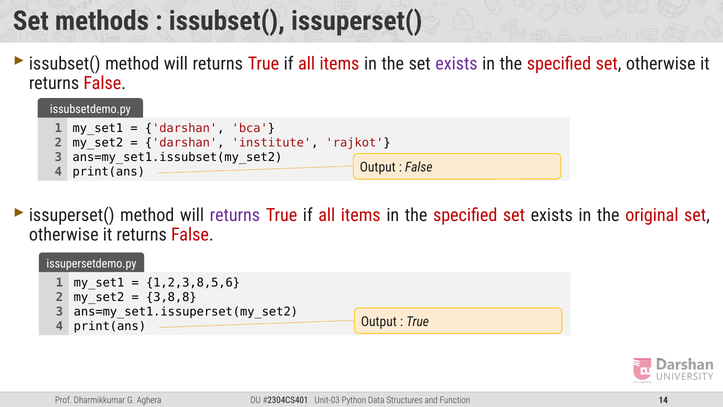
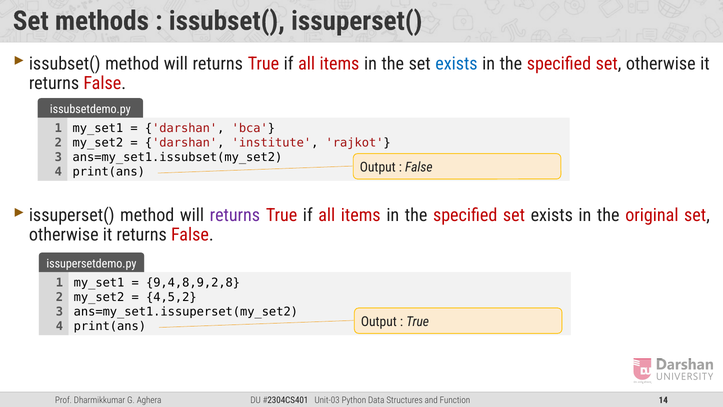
exists colour: purple -> blue (456, 64)
1,2,3,8,5,6: 1,2,3,8,5,6 -> 9,4,8,9,2,8 (193, 283)
3,8,8: 3,8,8 -> 4,5,2 (171, 297)
